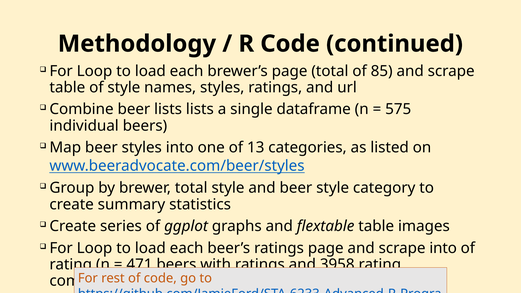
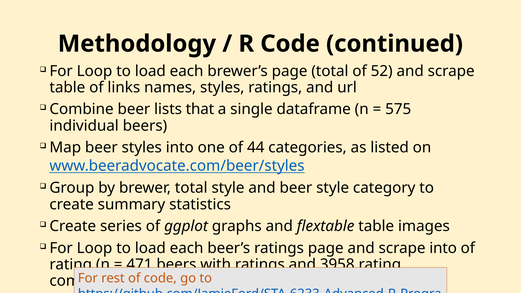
85: 85 -> 52 (382, 71)
of style: style -> links (124, 87)
lists lists: lists -> that (200, 109)
13: 13 -> 44 (256, 148)
